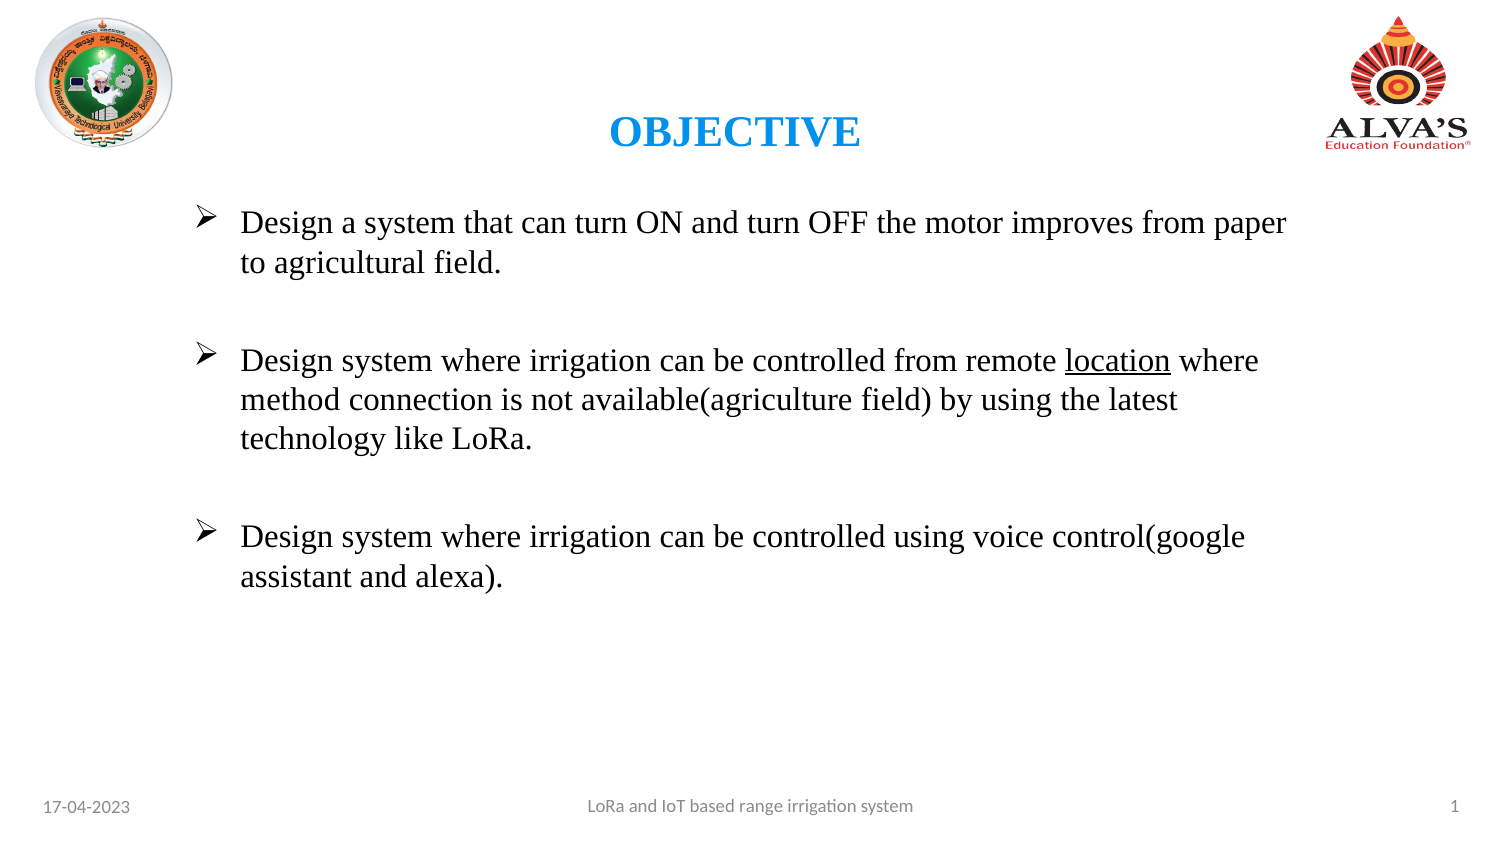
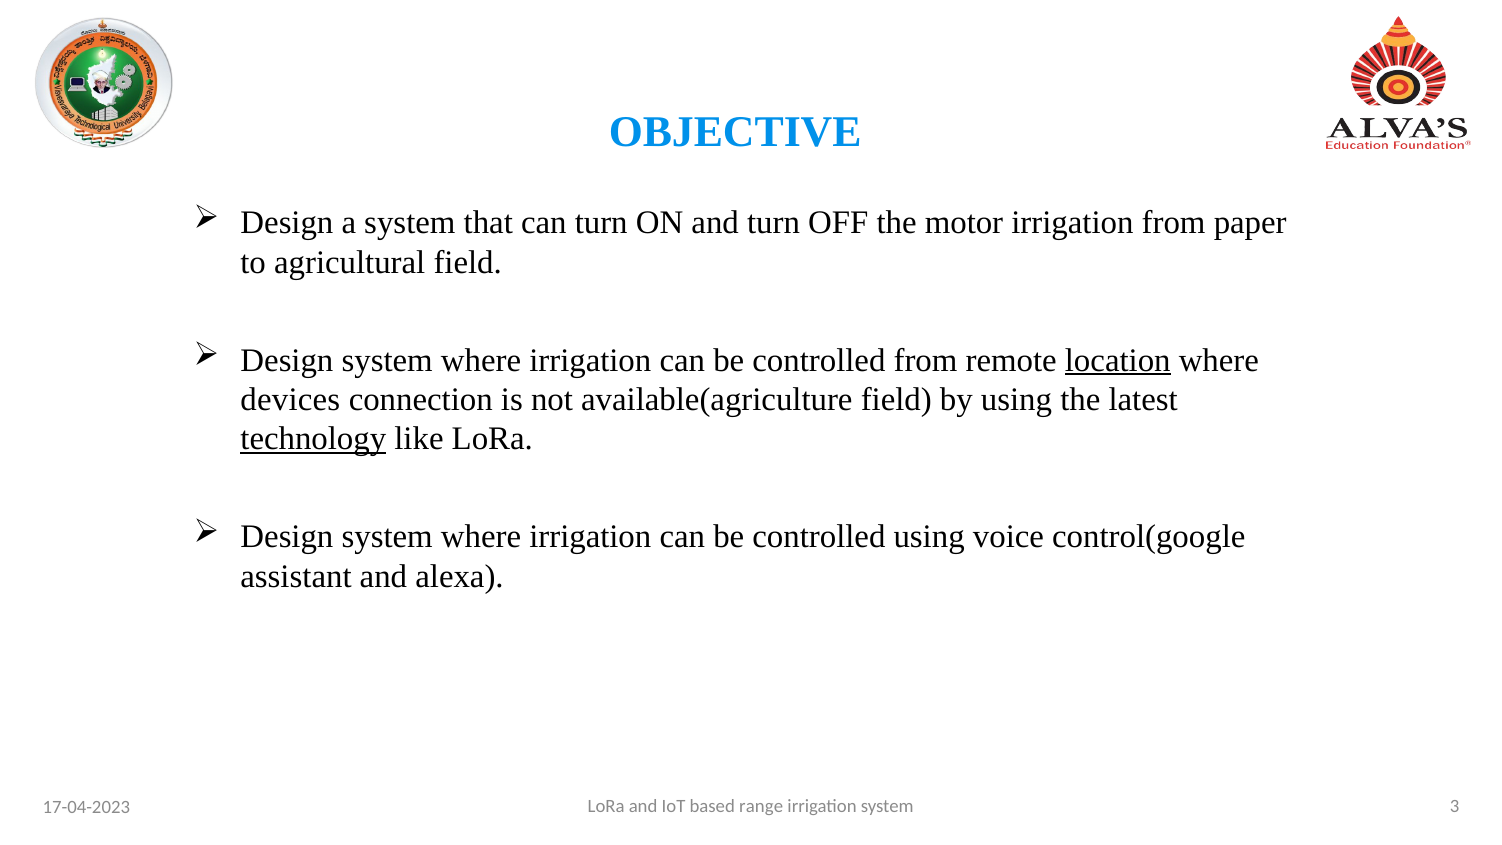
motor improves: improves -> irrigation (1072, 223)
method: method -> devices (290, 400)
technology underline: none -> present (313, 439)
1: 1 -> 3 (1455, 807)
